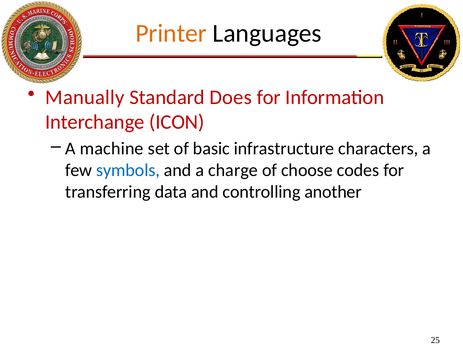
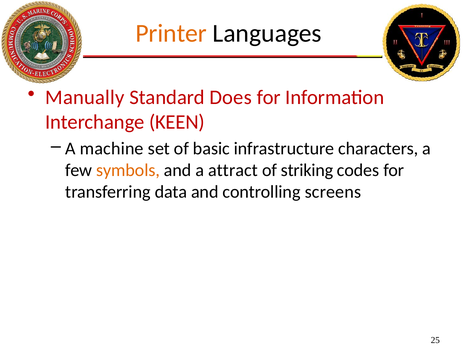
ICON: ICON -> KEEN (177, 122)
symbols colour: blue -> orange (128, 170)
charge: charge -> attract (233, 170)
choose: choose -> striking (307, 170)
another: another -> screens (333, 192)
